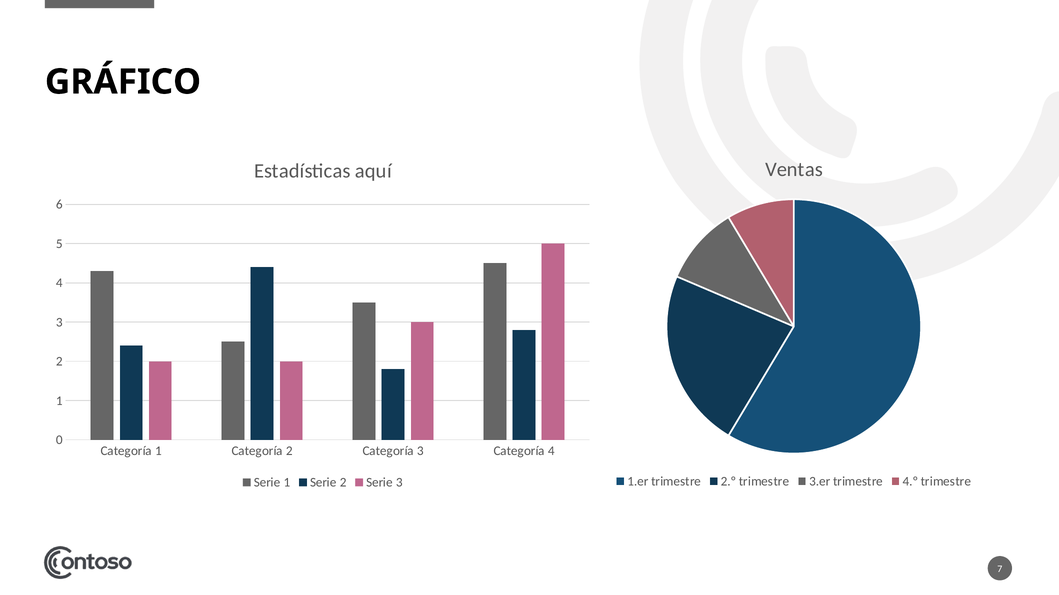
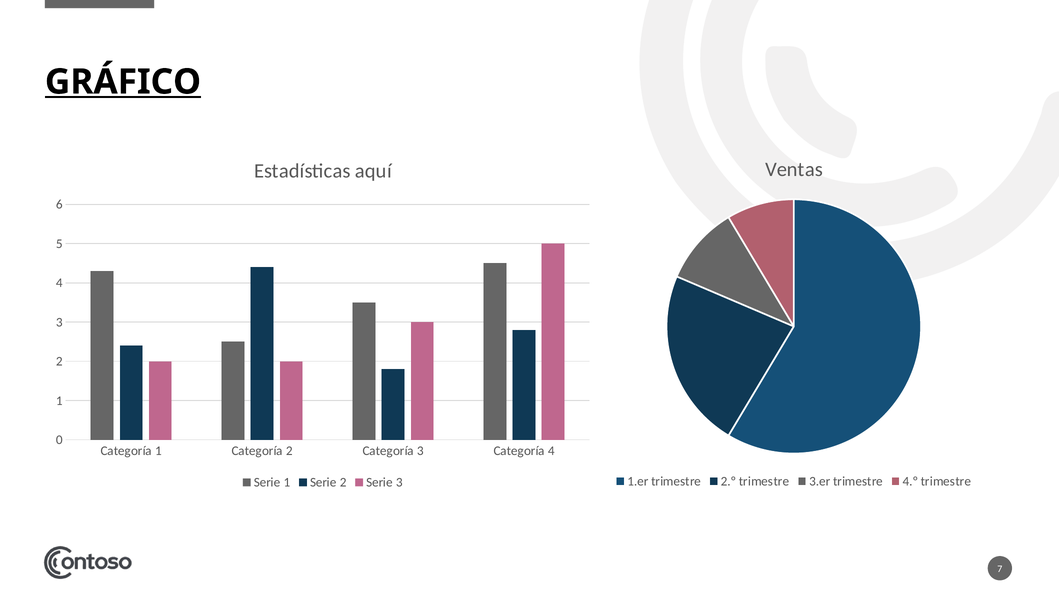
GRÁFICO underline: none -> present (123, 82)
